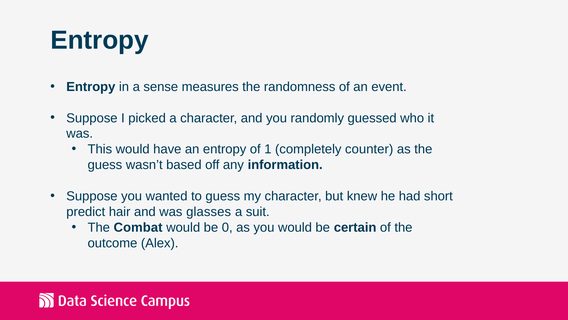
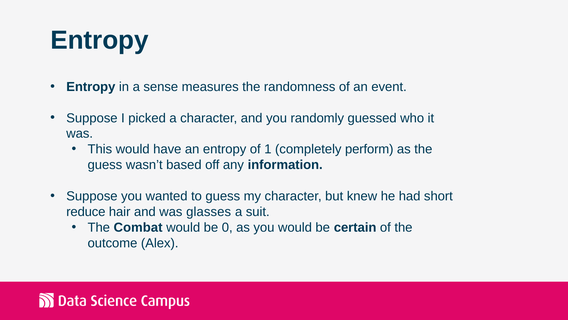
counter: counter -> perform (369, 149)
predict: predict -> reduce (86, 212)
